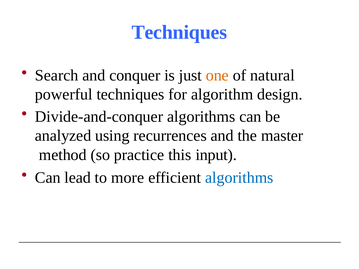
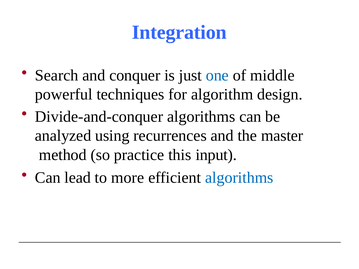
Techniques: Techniques -> Integration (179, 32)
one colour: orange -> blue (217, 75)
natural: natural -> middle (272, 75)
